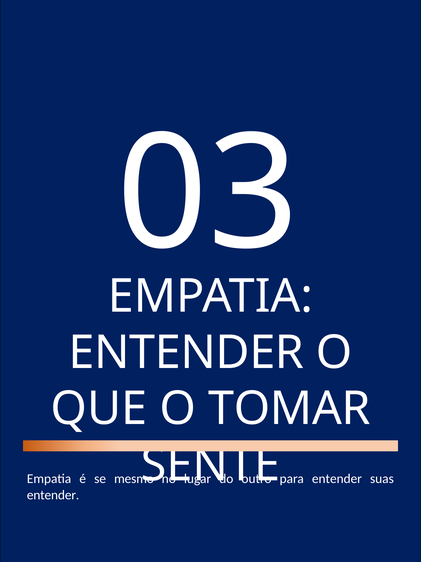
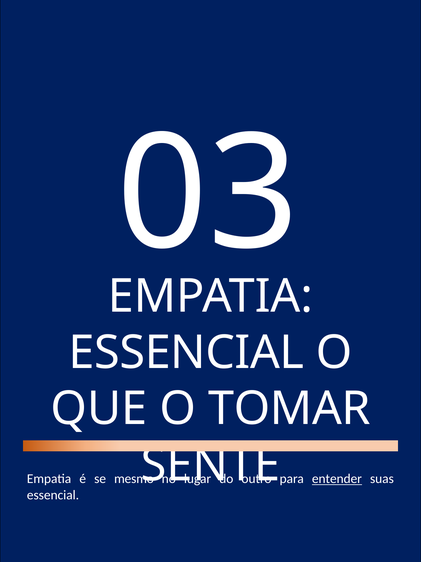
ENTENDER: ENTENDER -> ESSENCIAL (186, 352)
entender underline: none -> present (337, 478)
entender: entender -> essencial (53, 494)
